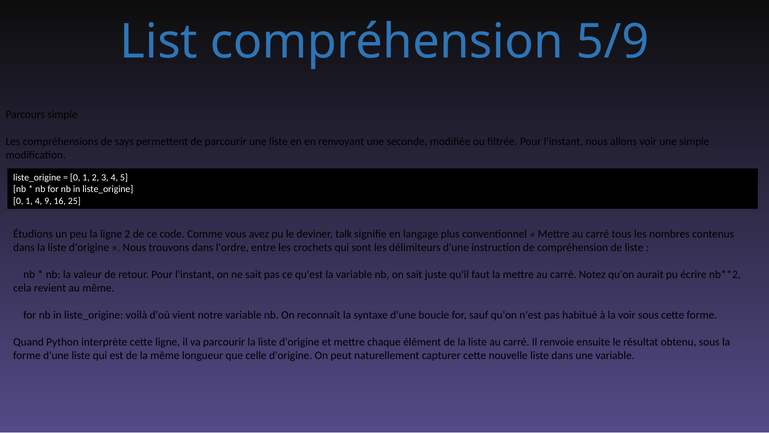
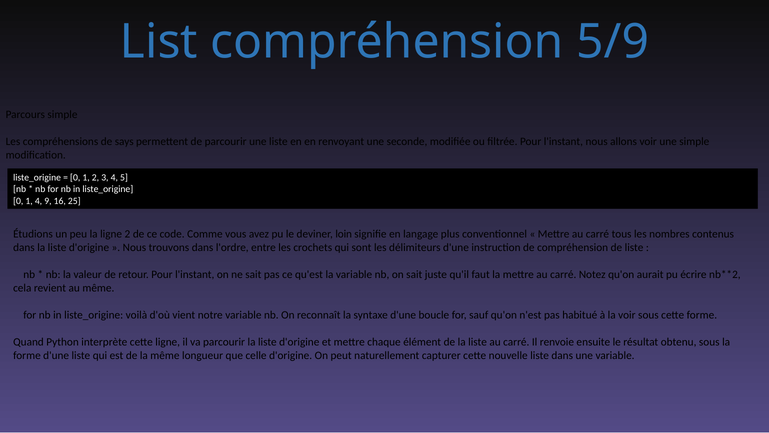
talk: talk -> loin (344, 234)
